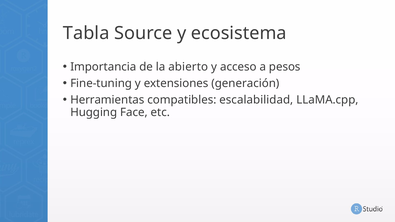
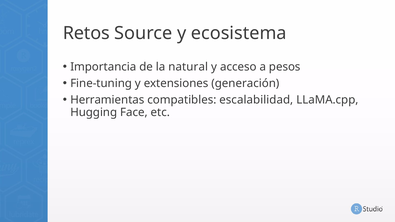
Tabla: Tabla -> Retos (86, 33)
abierto: abierto -> natural (188, 67)
